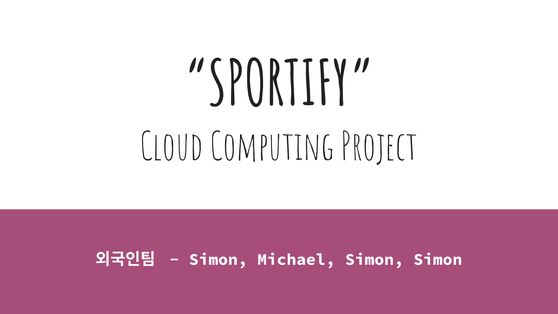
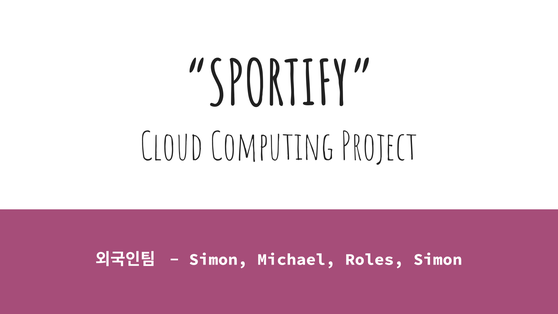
Michael Simon: Simon -> Roles (374, 259)
